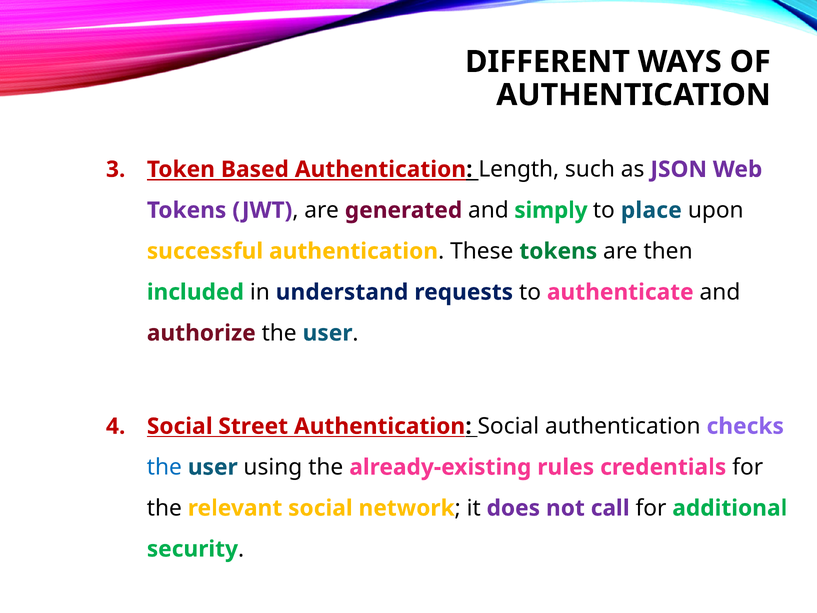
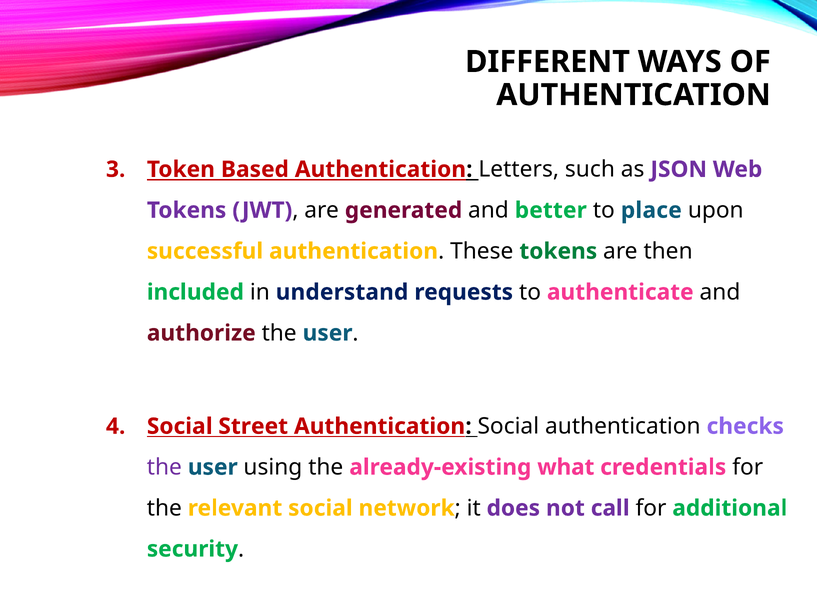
Length: Length -> Letters (519, 169)
simply: simply -> better (551, 210)
the colour: blue -> purple (164, 467)
rules: rules -> what (566, 467)
